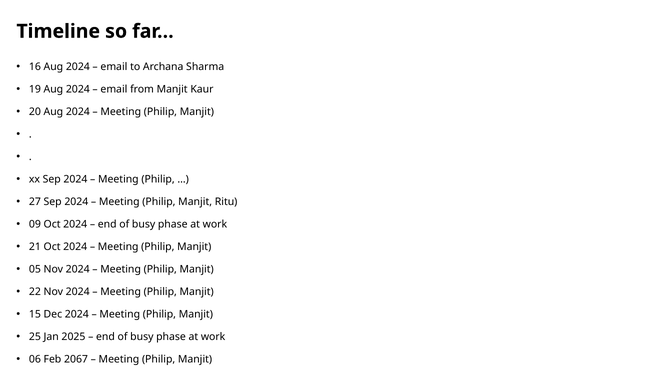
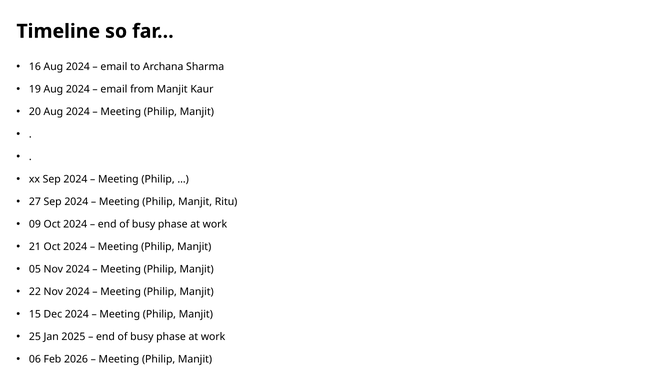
2067: 2067 -> 2026 (76, 359)
